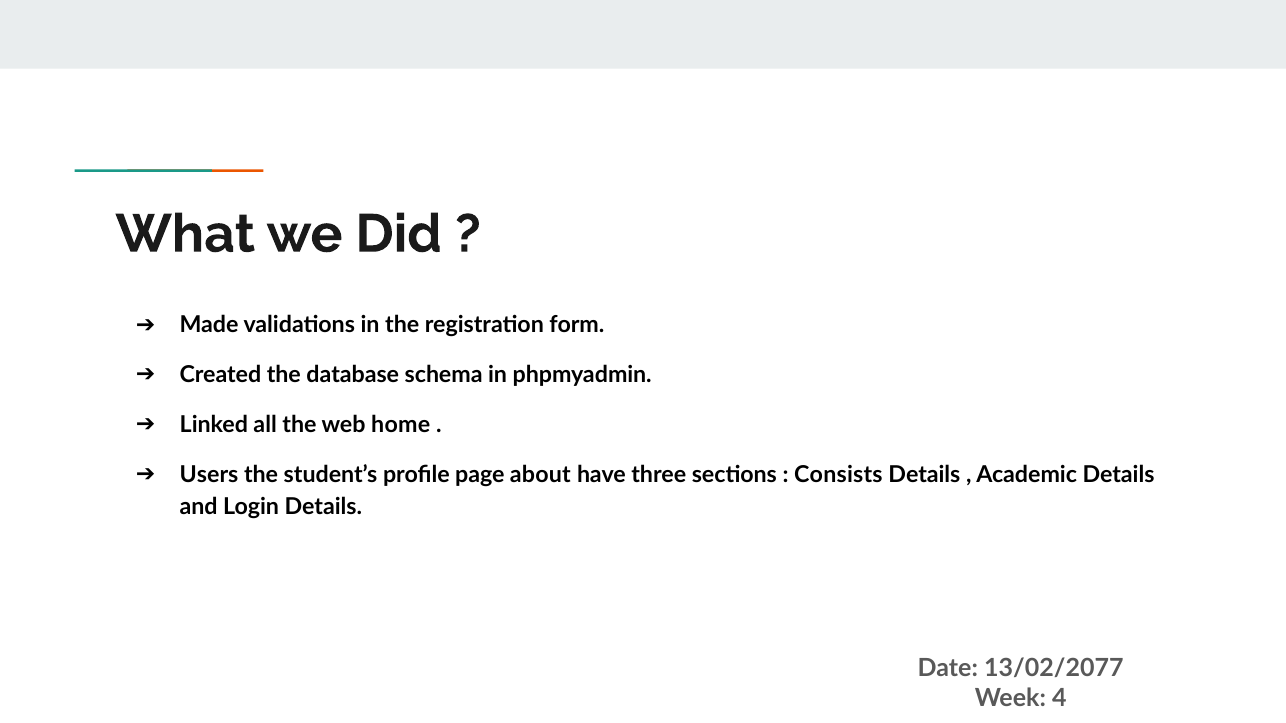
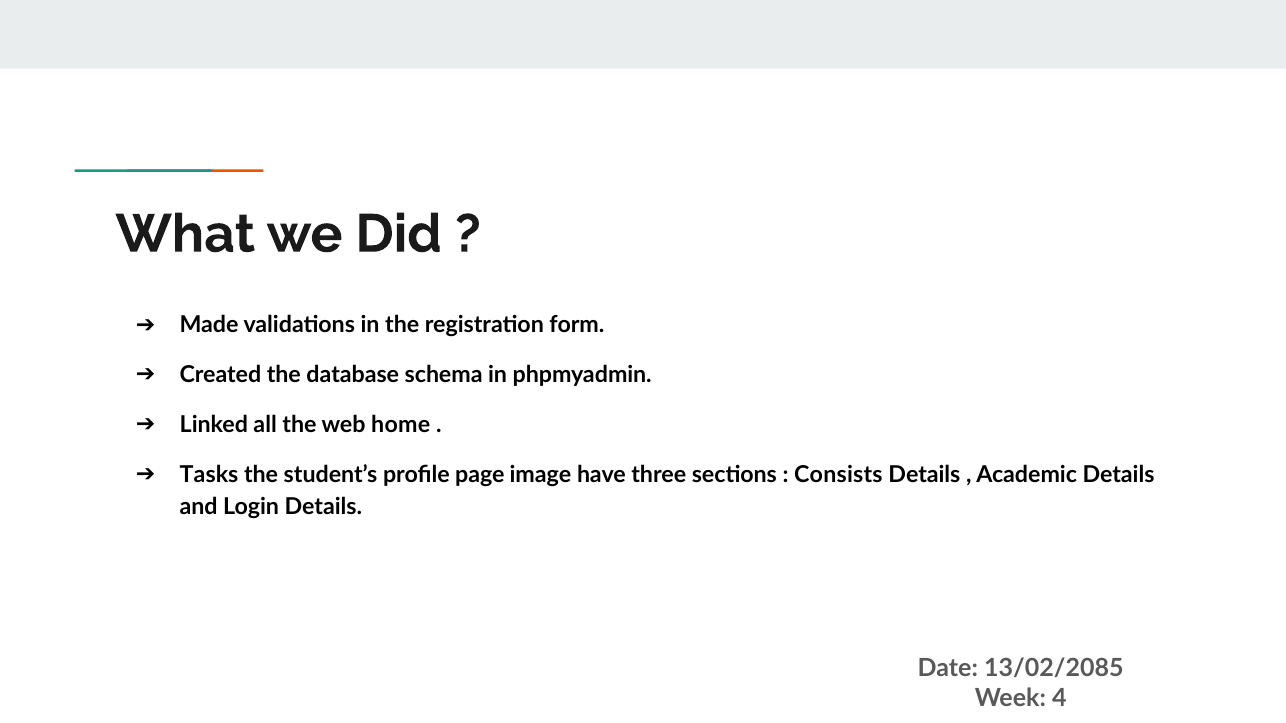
Users: Users -> Tasks (209, 475)
about: about -> image (540, 475)
13/02/2077: 13/02/2077 -> 13/02/2085 (1054, 669)
